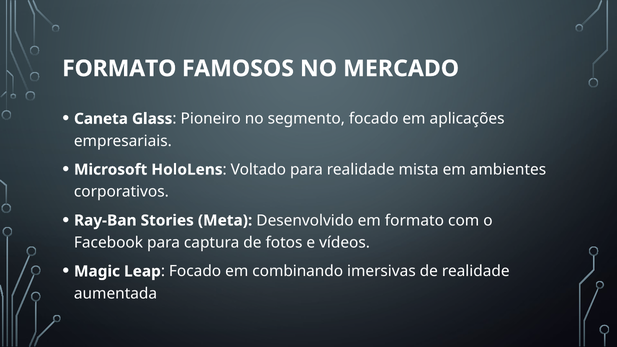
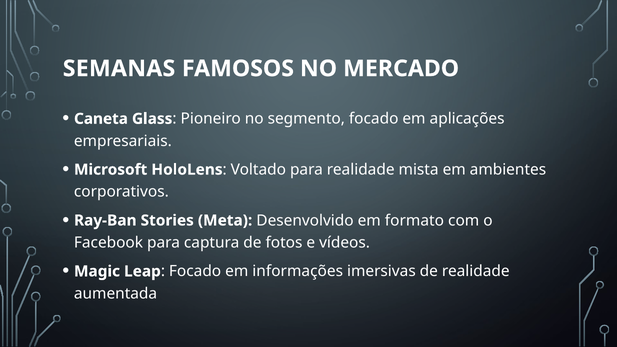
FORMATO: FORMATO -> SEMANAS (119, 69)
combinando: combinando -> informações (298, 271)
